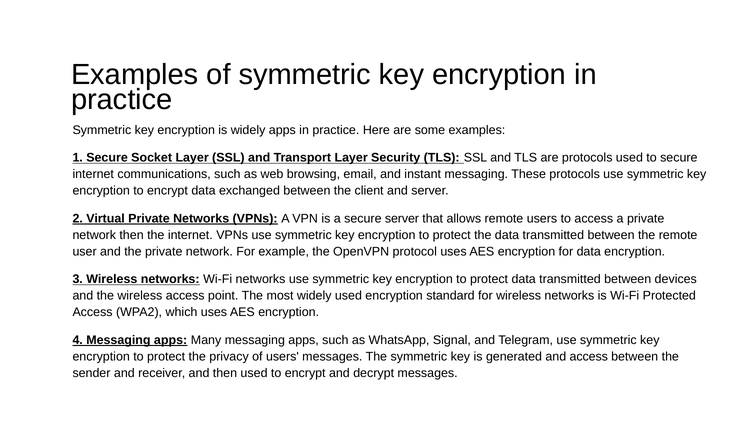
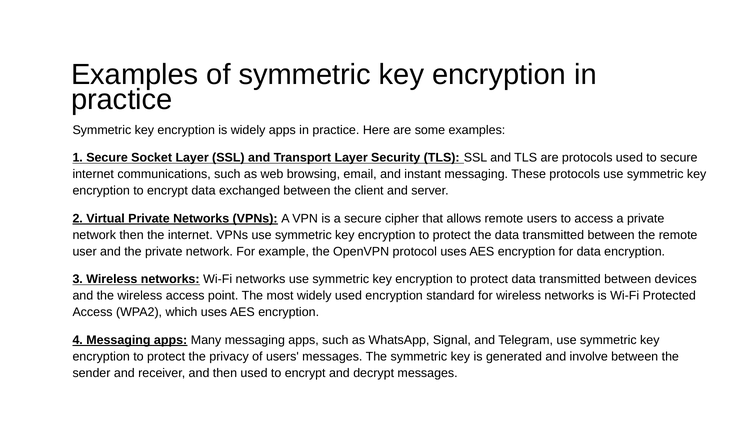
secure server: server -> cipher (402, 218)
and access: access -> involve (589, 356)
